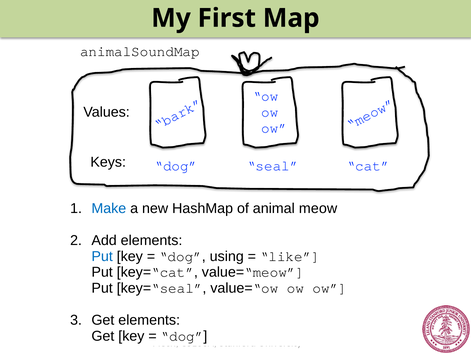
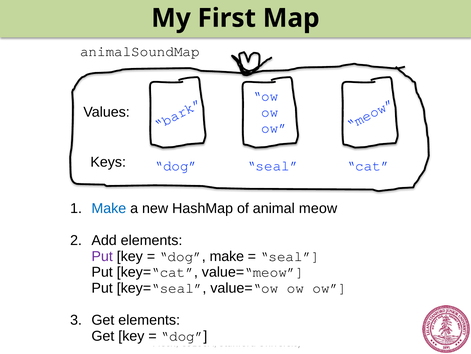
Put colour: blue -> purple (102, 256)
dog using: using -> make (227, 256)
like: like -> seal (290, 256)
